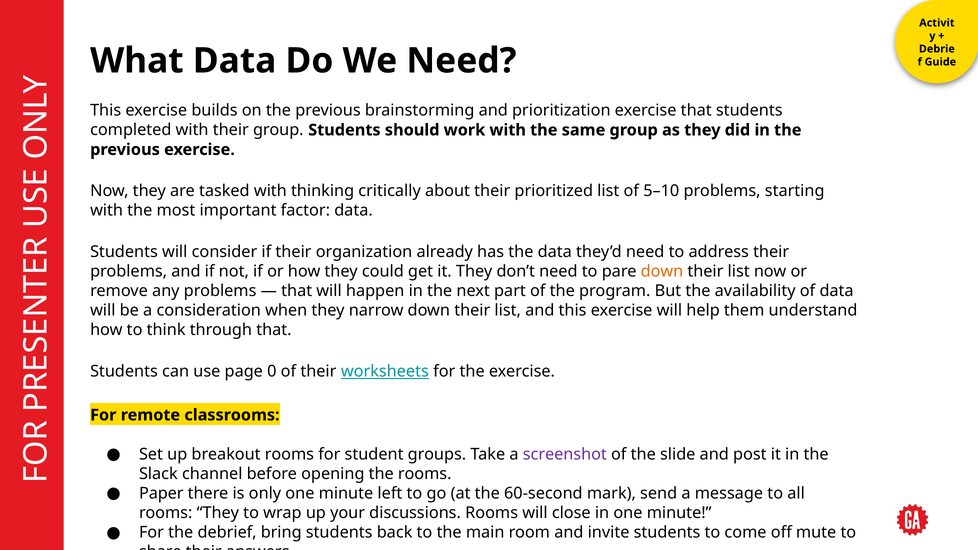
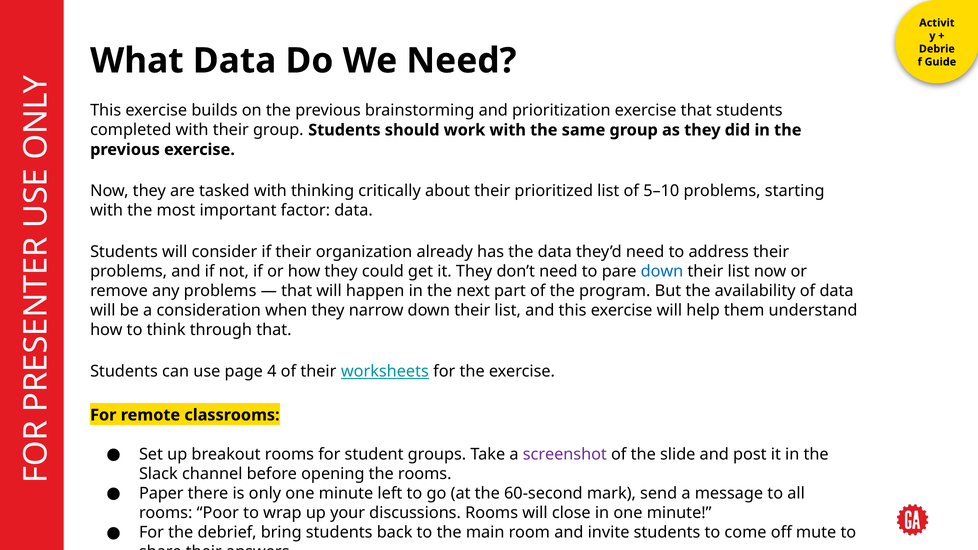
down colour: orange -> blue (662, 271)
0: 0 -> 4 (272, 371)
rooms They: They -> Poor (218, 513)
